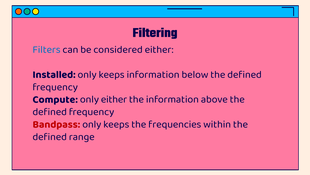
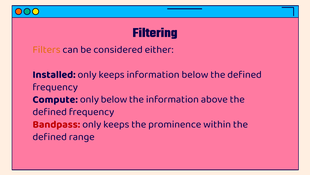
Filters colour: blue -> orange (47, 49)
only either: either -> below (114, 99)
frequencies: frequencies -> prominence (175, 124)
